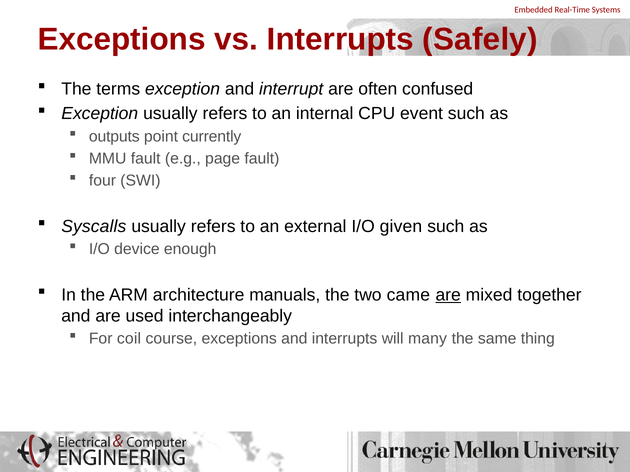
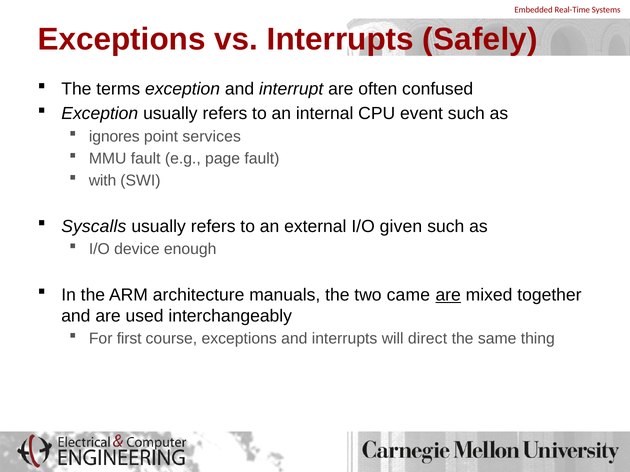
outputs: outputs -> ignores (114, 137)
currently: currently -> services (212, 137)
four: four -> with (103, 181)
coil: coil -> first (129, 339)
many: many -> direct (428, 339)
